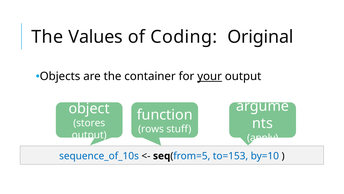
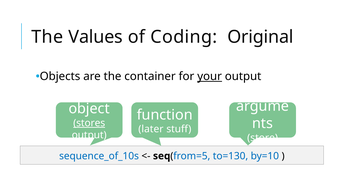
stores underline: none -> present (89, 123)
rows: rows -> later (151, 129)
apply: apply -> store (263, 137)
to=153: to=153 -> to=130 (230, 156)
